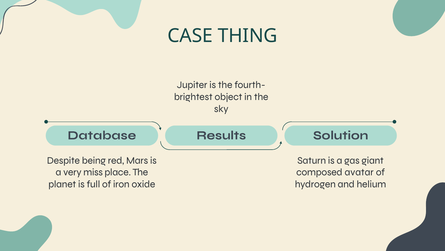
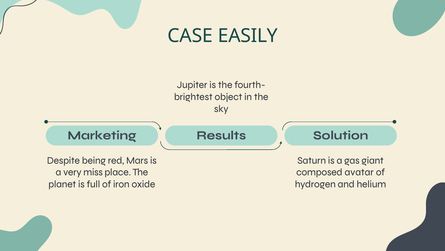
THING: THING -> EASILY (248, 36)
Database: Database -> Marketing (102, 135)
